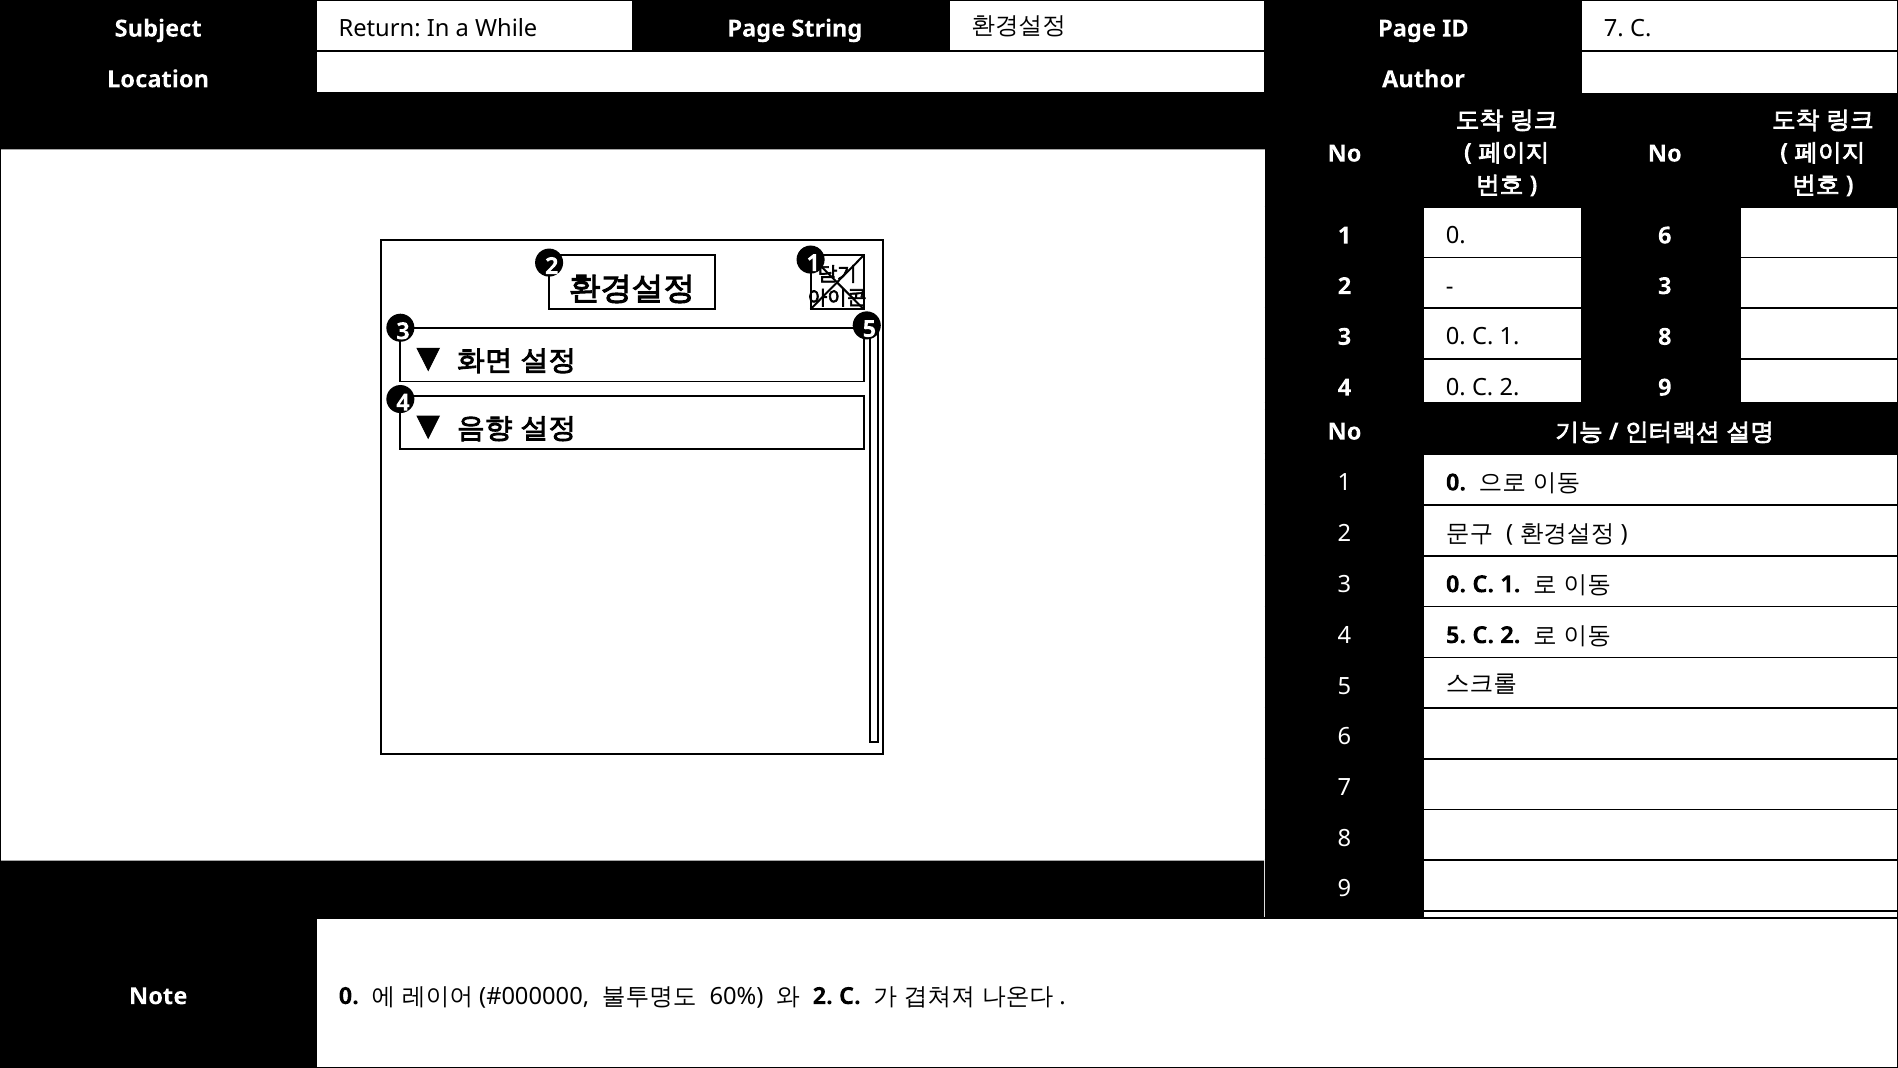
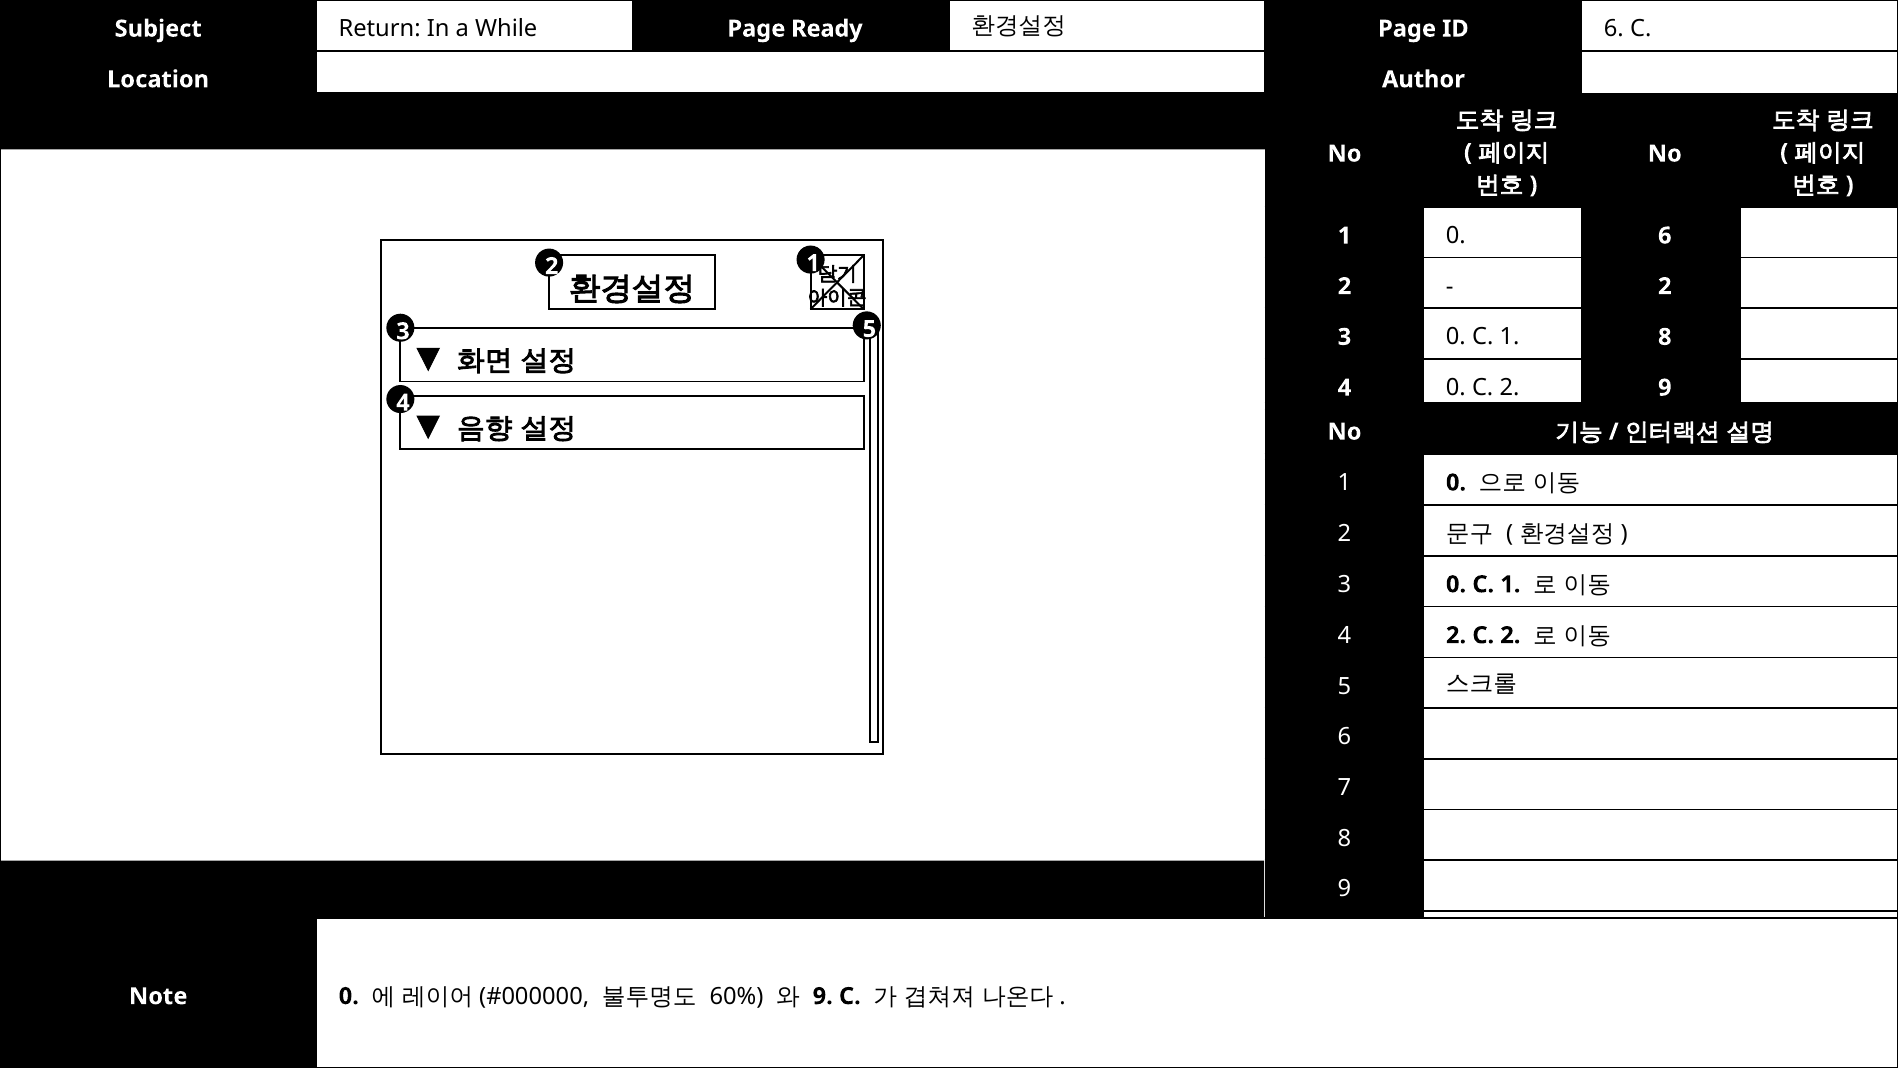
String: String -> Ready (827, 29)
ID 7: 7 -> 6 (1614, 29)
3: 3 -> 2 (1665, 286)
4 5: 5 -> 2 (1456, 635)
2: 2 -> 9 (823, 996)
